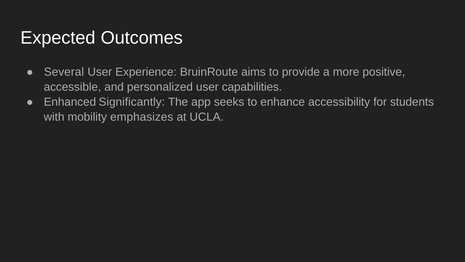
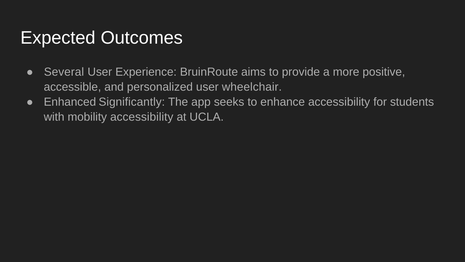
capabilities: capabilities -> wheelchair (252, 87)
mobility emphasizes: emphasizes -> accessibility (142, 117)
